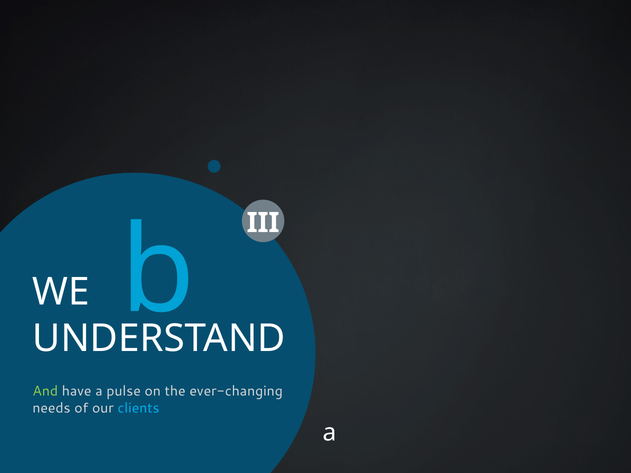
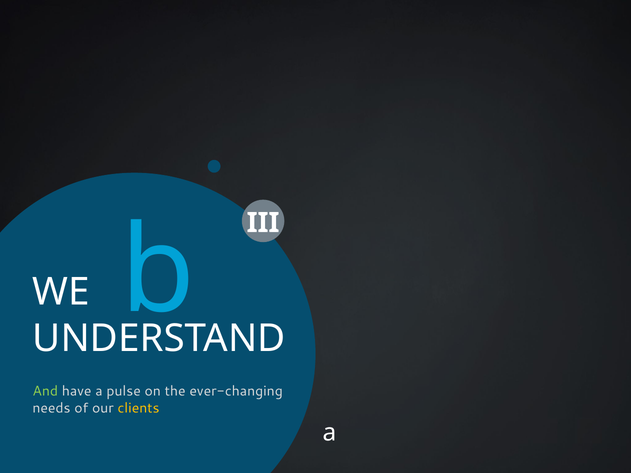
clients colour: light blue -> yellow (139, 408)
